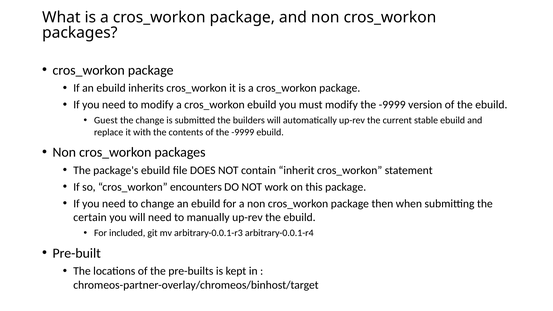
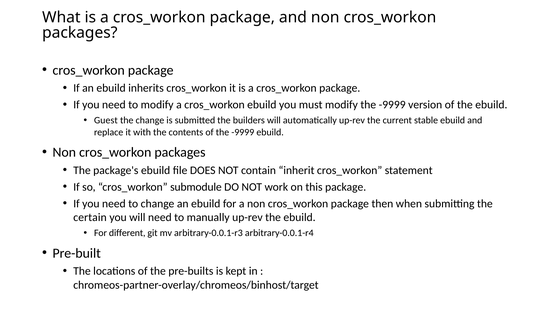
encounters: encounters -> submodule (196, 187)
included: included -> different (127, 233)
